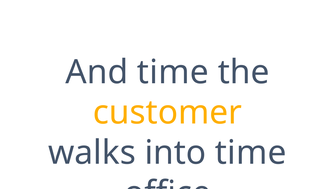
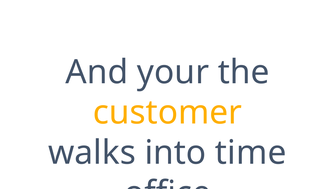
And time: time -> your (173, 72)
